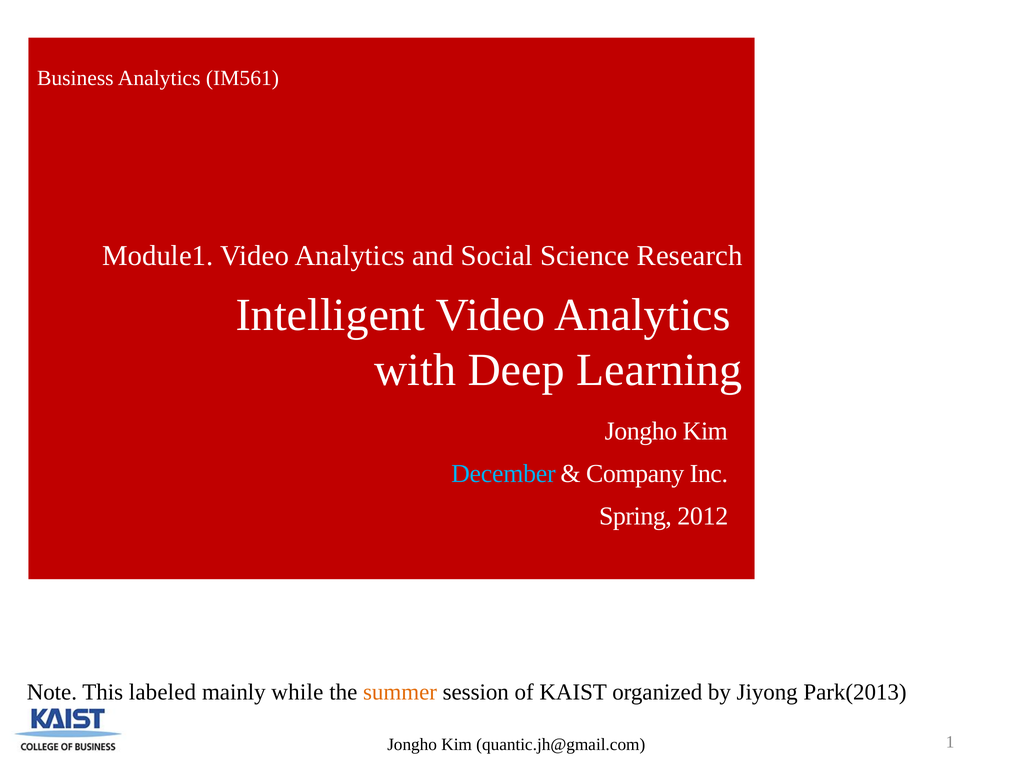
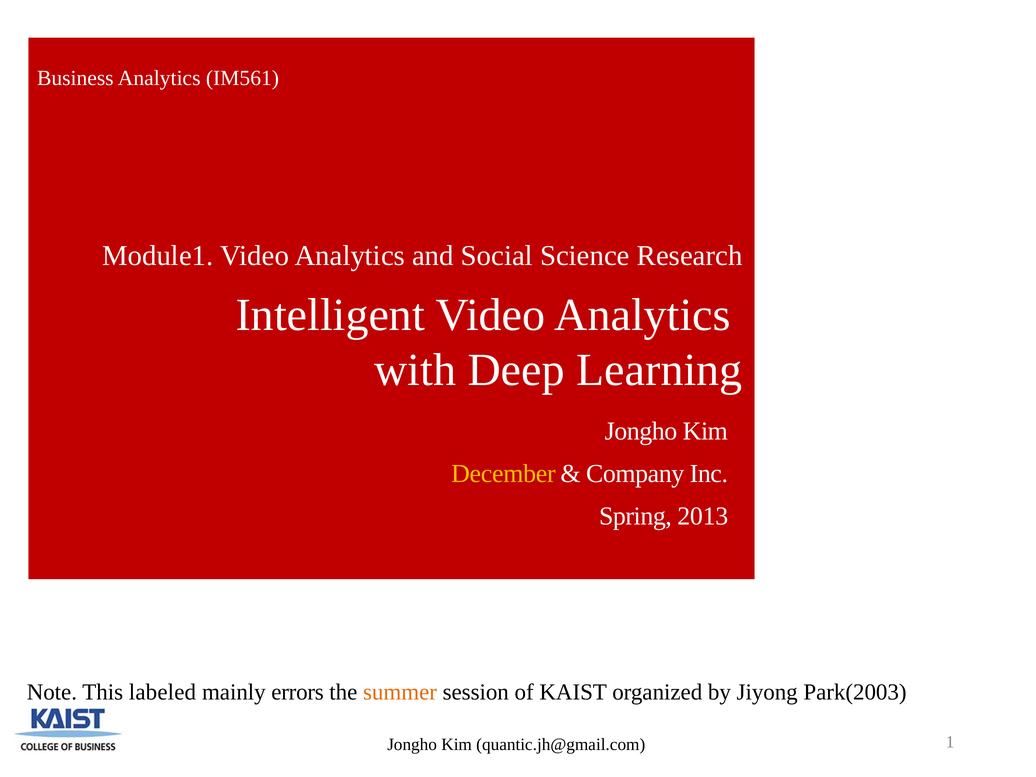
December colour: light blue -> yellow (503, 474)
2012: 2012 -> 2013 (703, 516)
while: while -> errors (298, 692)
Park(2013: Park(2013 -> Park(2003 (855, 692)
